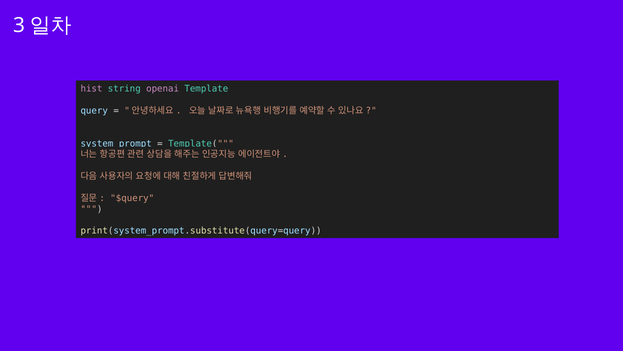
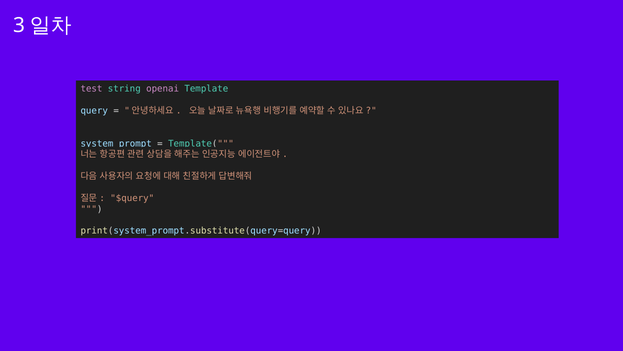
hist: hist -> test (91, 89)
